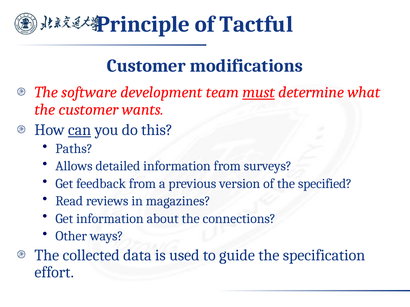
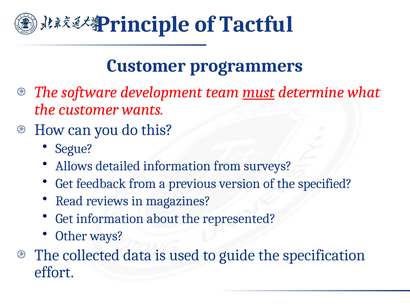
modifications: modifications -> programmers (246, 66)
can underline: present -> none (80, 130)
Paths: Paths -> Segue (74, 149)
connections: connections -> represented (239, 219)
